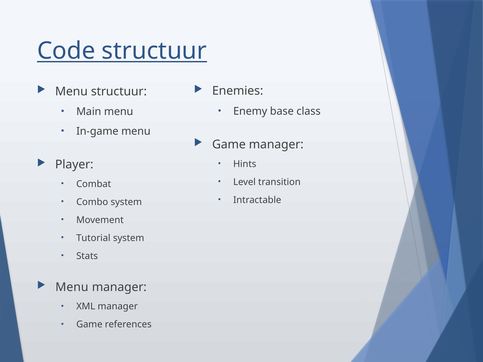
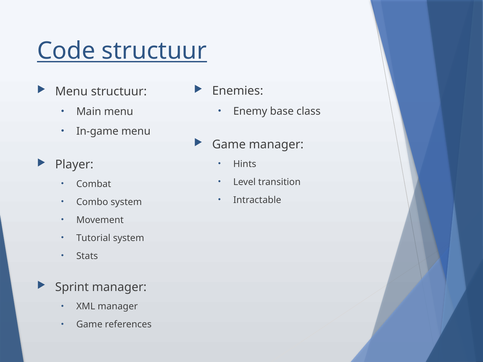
Menu: Menu -> Sprint (72, 287)
